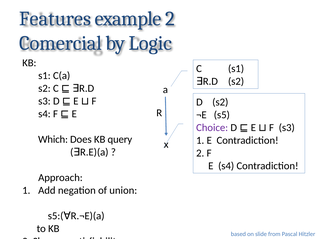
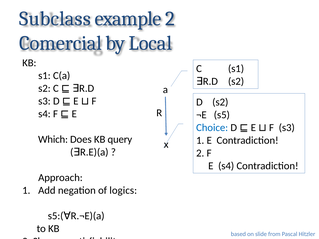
Features: Features -> Subclass (55, 19)
Logic: Logic -> Local (150, 43)
Choice colour: purple -> blue (212, 128)
union: union -> logics (123, 191)
